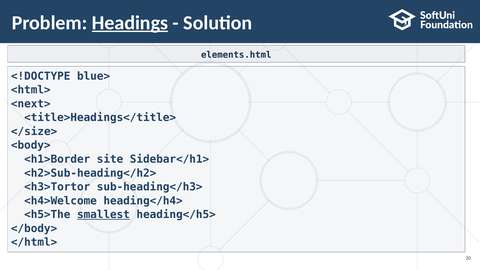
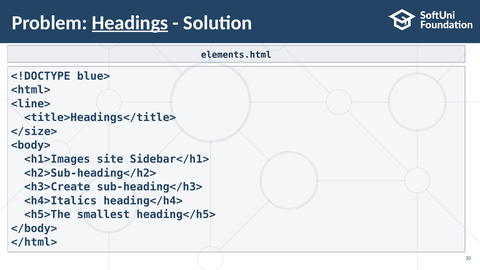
<next>: <next> -> <line> (31, 104)
<h1>Border: <h1>Border -> <h1>Images (57, 159)
<h3>Tortor: <h3>Tortor -> <h3>Create (57, 187)
<h4>Welcome: <h4>Welcome -> <h4>Italics (61, 201)
smallest underline: present -> none (103, 215)
